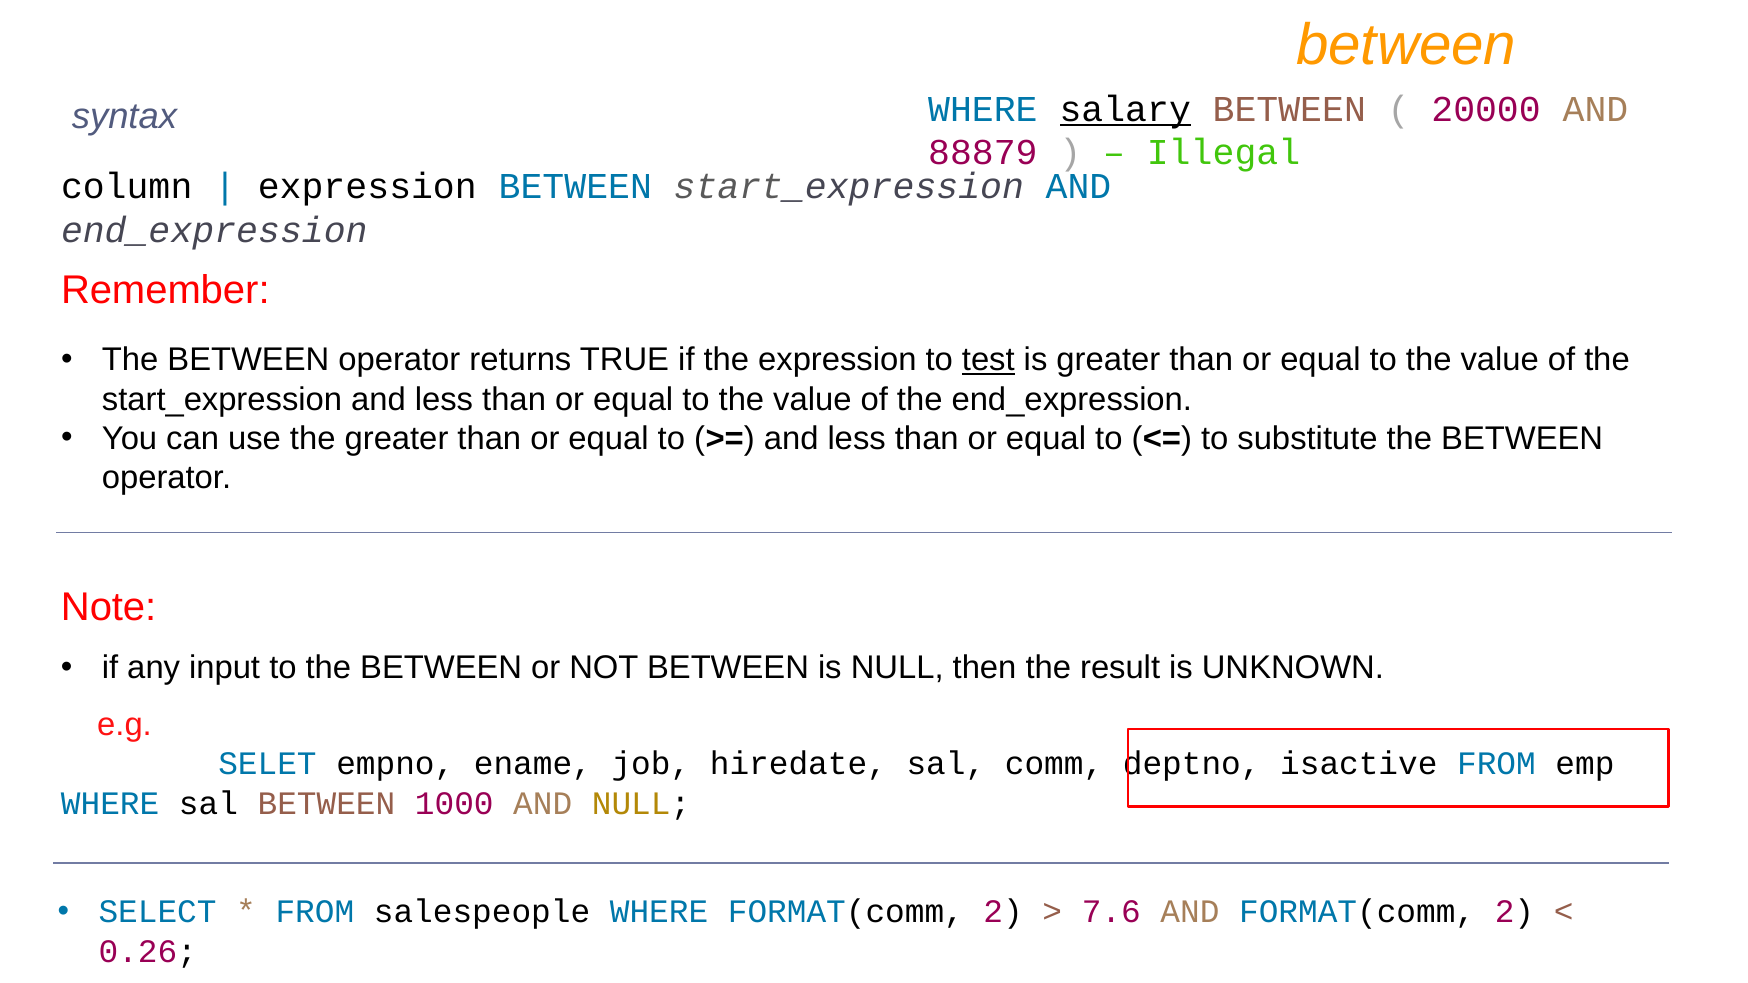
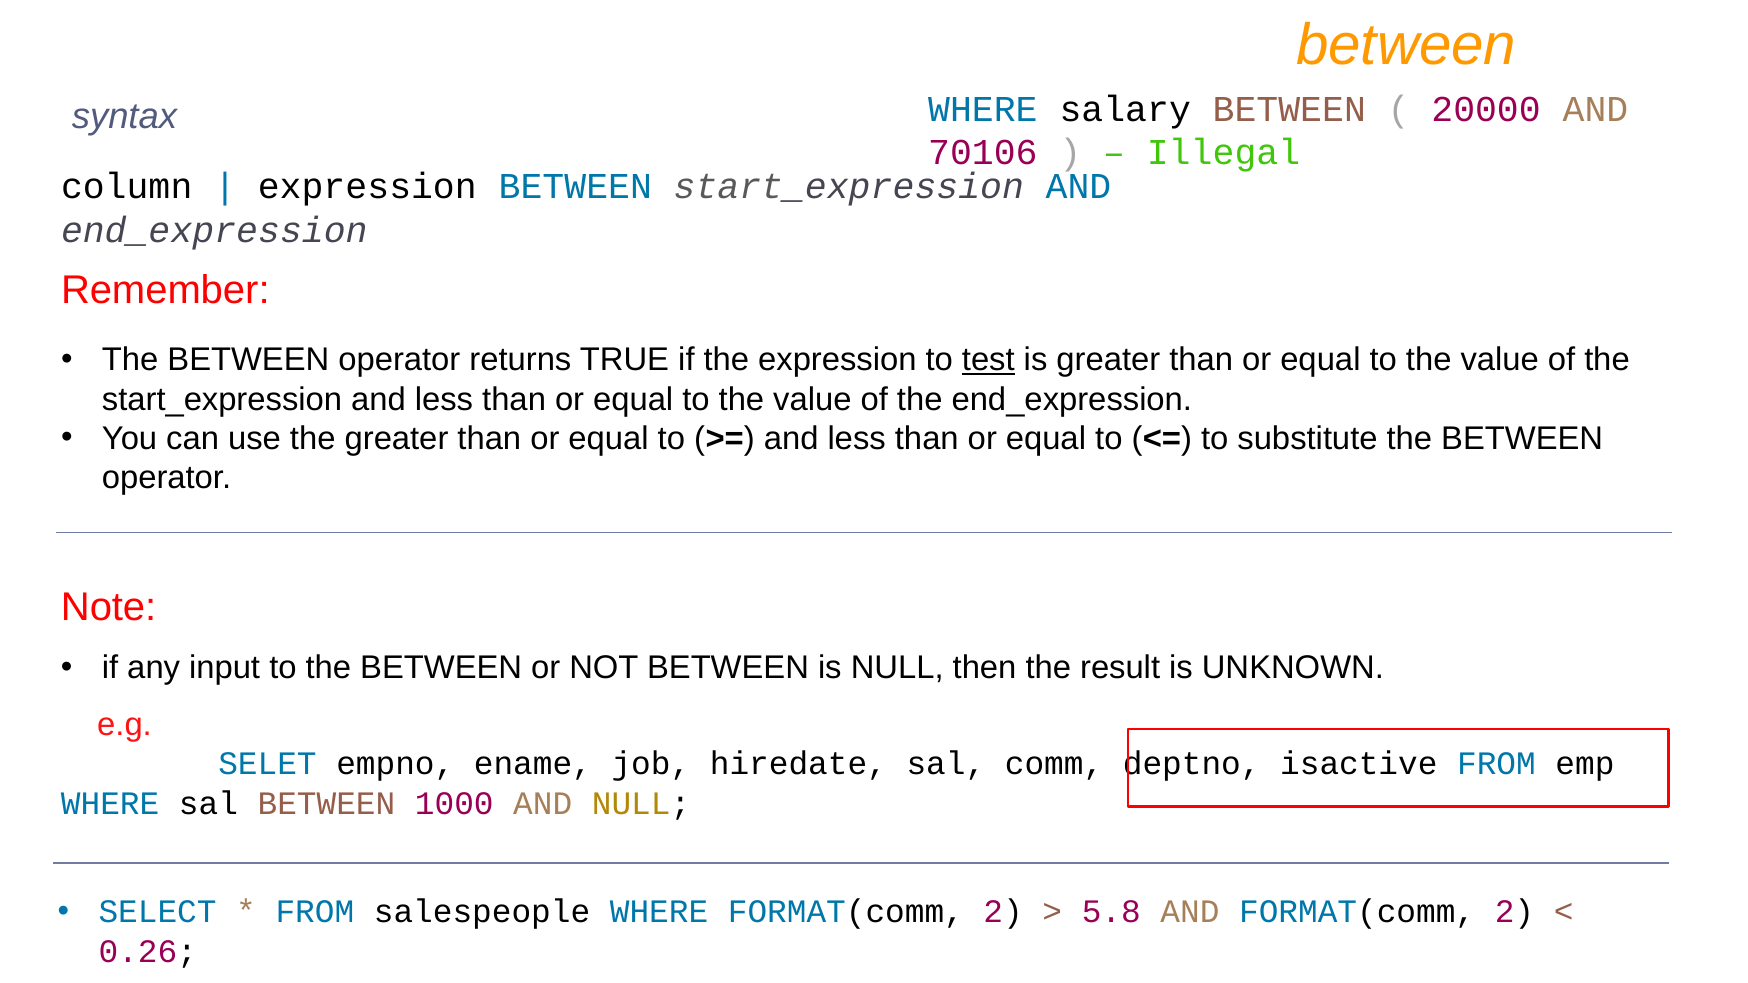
salary underline: present -> none (1125, 109)
88879: 88879 -> 70106 (983, 153)
7.6: 7.6 -> 5.8 (1111, 912)
